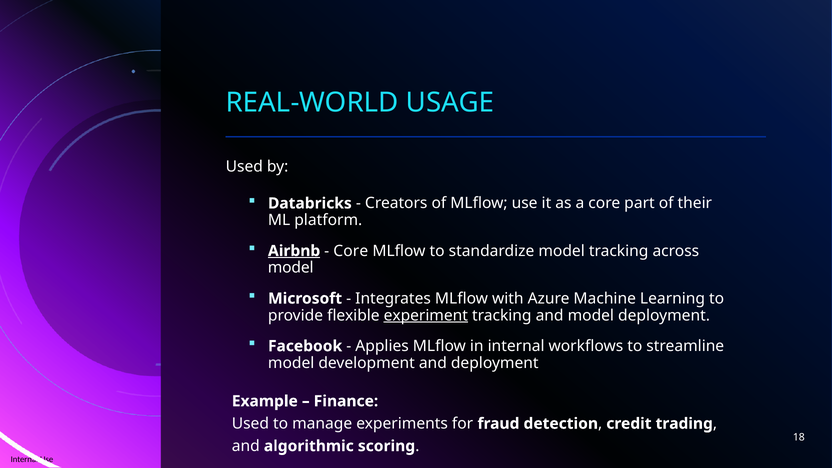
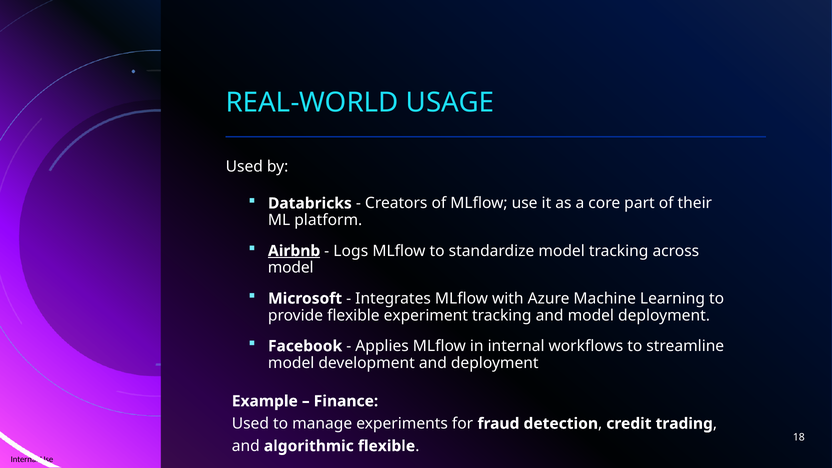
Core: Core -> Logs (351, 251)
experiment underline: present -> none (426, 315)
algorithmic scoring: scoring -> flexible (387, 446)
